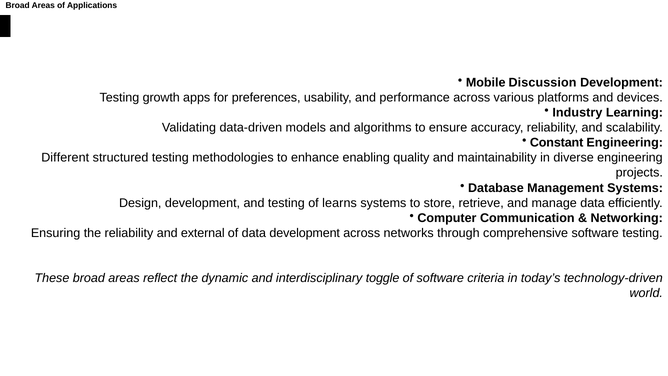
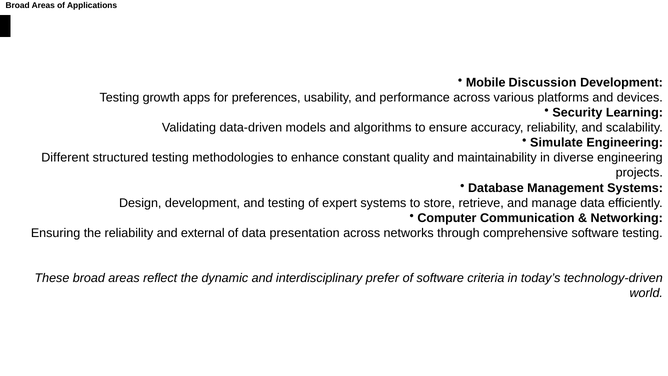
Industry: Industry -> Security (577, 113)
Constant: Constant -> Simulate (557, 143)
enabling: enabling -> constant (366, 158)
learns: learns -> expert (340, 203)
data development: development -> presentation (305, 233)
toggle: toggle -> prefer (382, 278)
